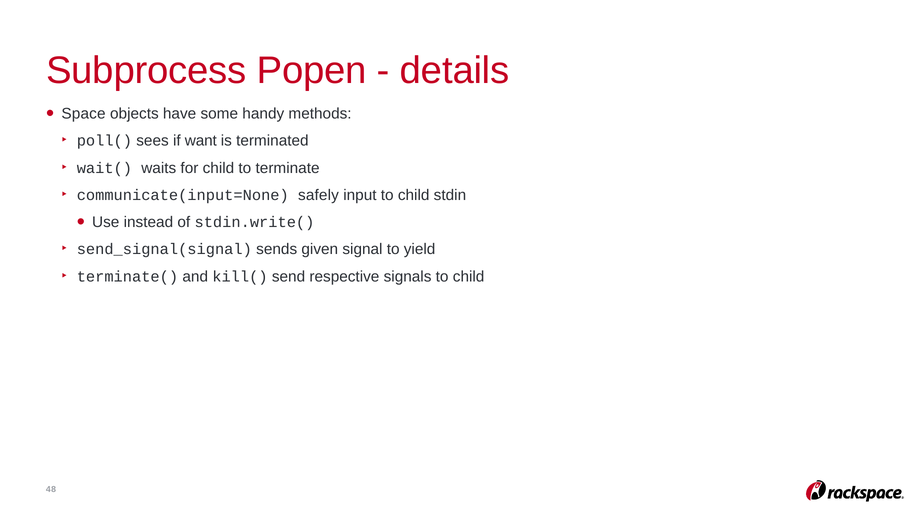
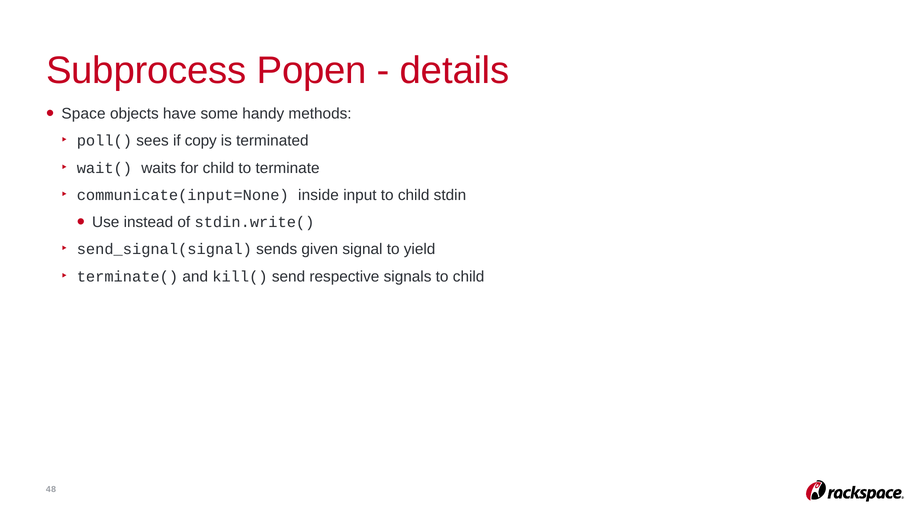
want: want -> copy (201, 141)
safely: safely -> inside (318, 195)
